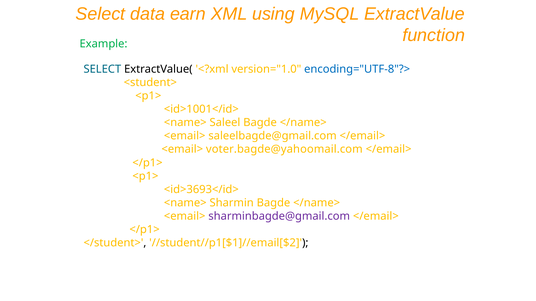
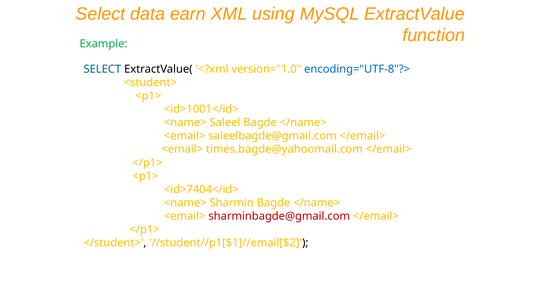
voter.bagde@yahoomail.com: voter.bagde@yahoomail.com -> times.bagde@yahoomail.com (284, 150)
<id>3693</id>: <id>3693</id> -> <id>7404</id> (201, 190)
sharminbagde@gmail.com colour: purple -> red (279, 217)
